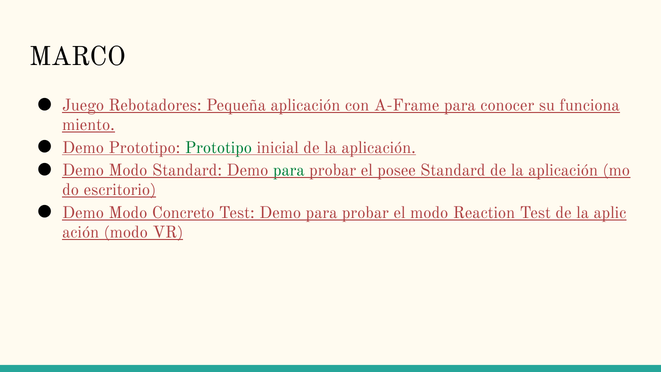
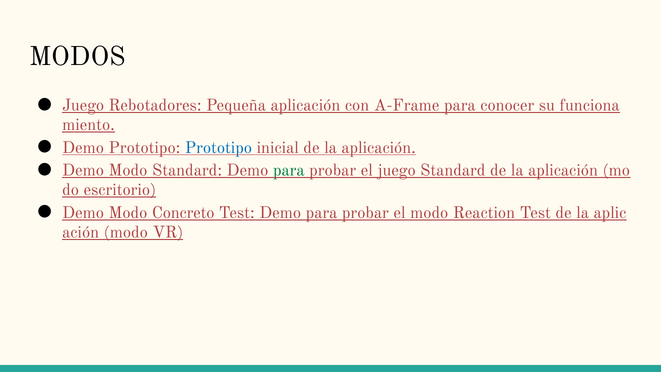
MARCO: MARCO -> MODOS (77, 57)
Prototipo colour: green -> blue (218, 148)
el posee: posee -> juego (397, 170)
